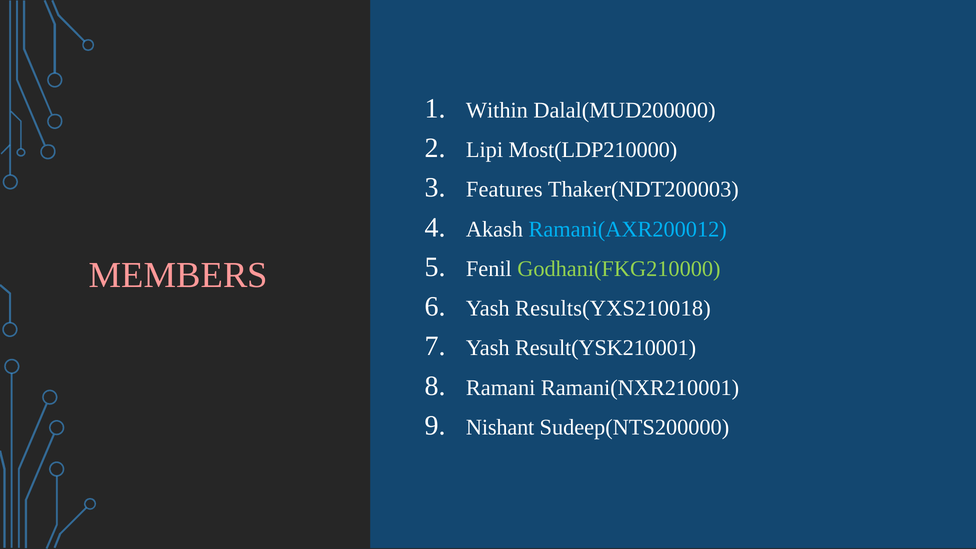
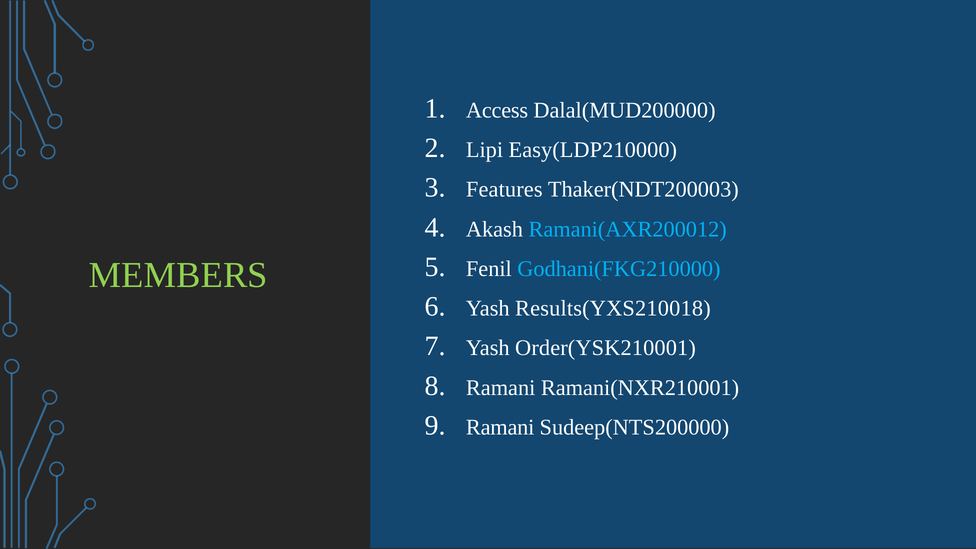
Within: Within -> Access (497, 110)
Most(LDP210000: Most(LDP210000 -> Easy(LDP210000 (593, 150)
Godhani(FKG210000 colour: light green -> light blue (619, 269)
MEMBERS colour: pink -> light green (178, 275)
Result(YSK210001: Result(YSK210001 -> Order(YSK210001 (605, 348)
Nishant: Nishant -> Ramani (500, 427)
